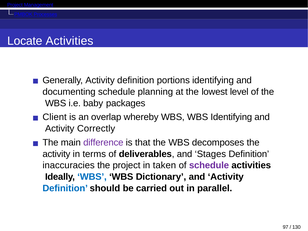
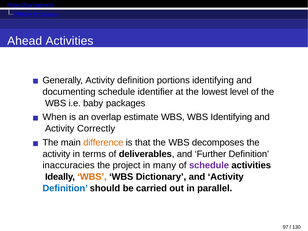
Locate: Locate -> Ahead (25, 41)
planning: planning -> identifier (155, 92)
Client: Client -> When (55, 117)
whereby: whereby -> estimate (141, 117)
difference colour: purple -> orange (103, 143)
Stages: Stages -> Further (210, 154)
taken: taken -> many (164, 165)
WBS colour: blue -> orange (92, 177)
